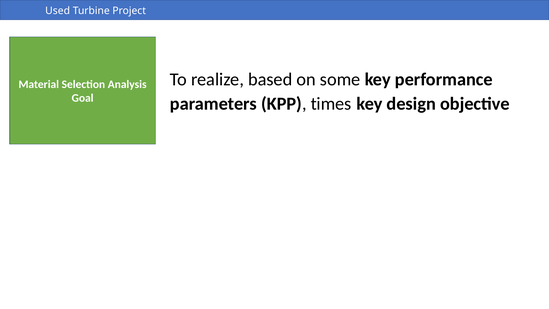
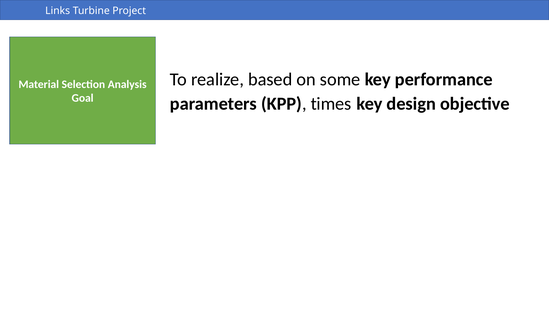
Used: Used -> Links (58, 11)
